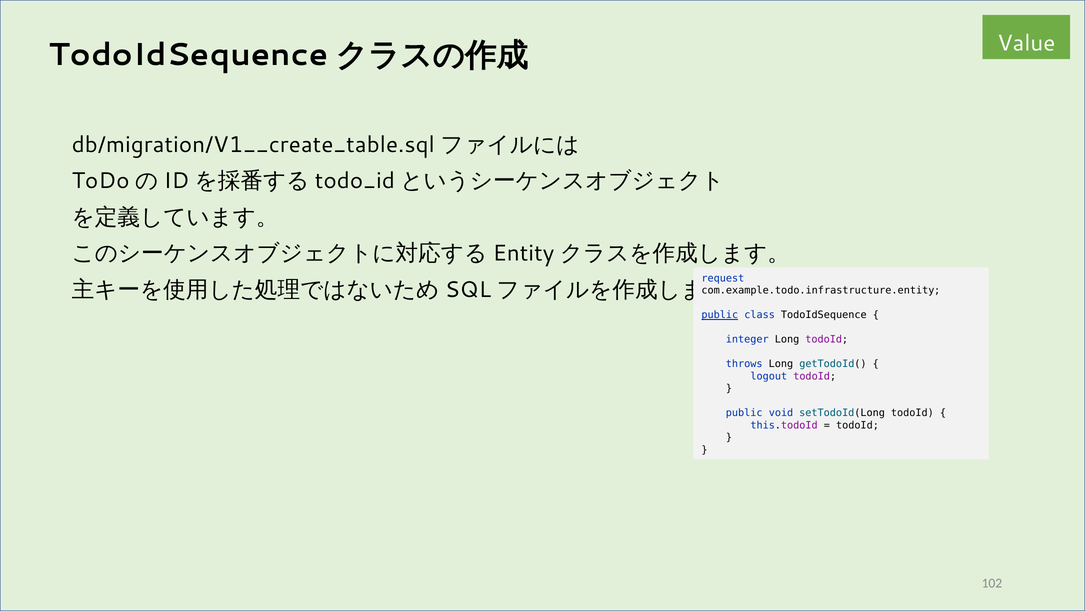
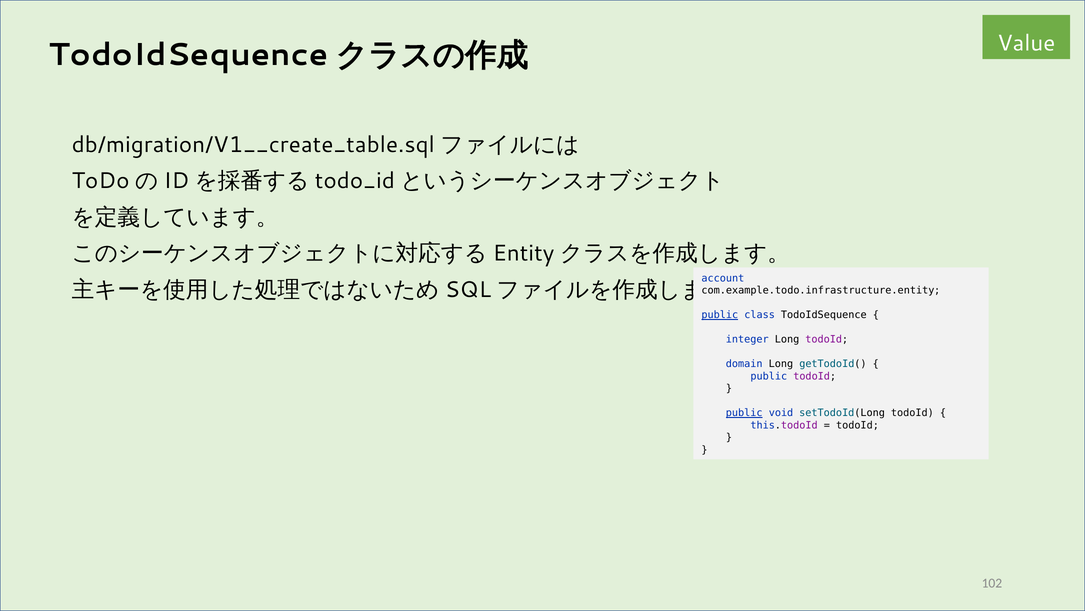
request: request -> account (723, 278)
throws: throws -> domain (744, 364)
logout: logout -> public (769, 376)
public underline: none -> present (744, 413)
